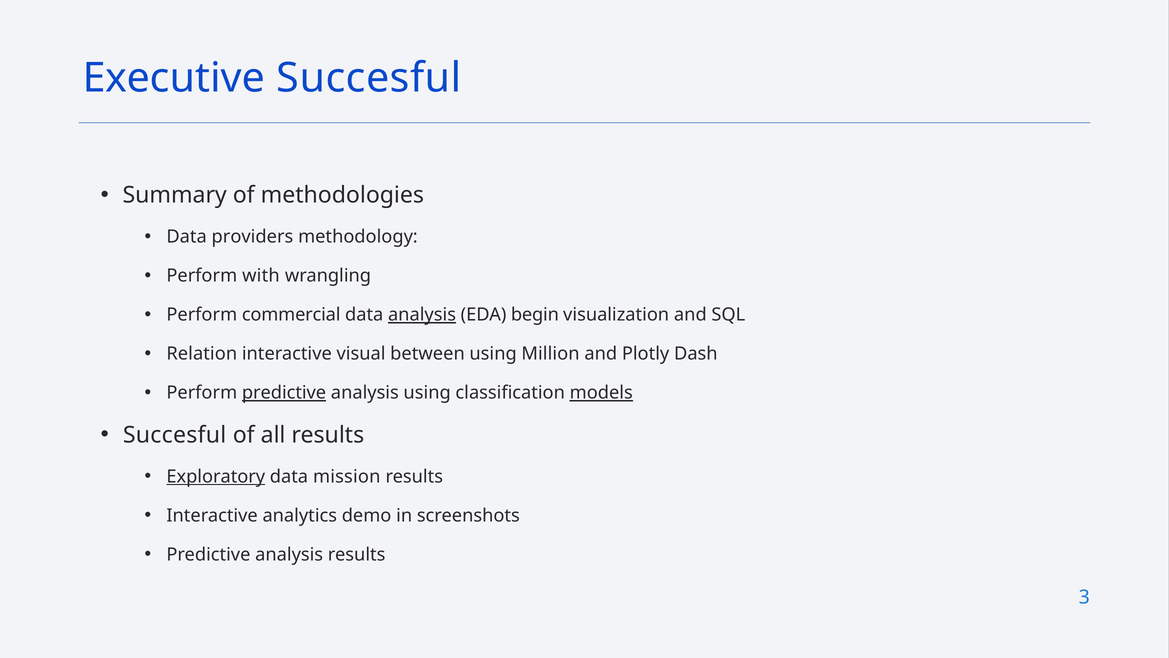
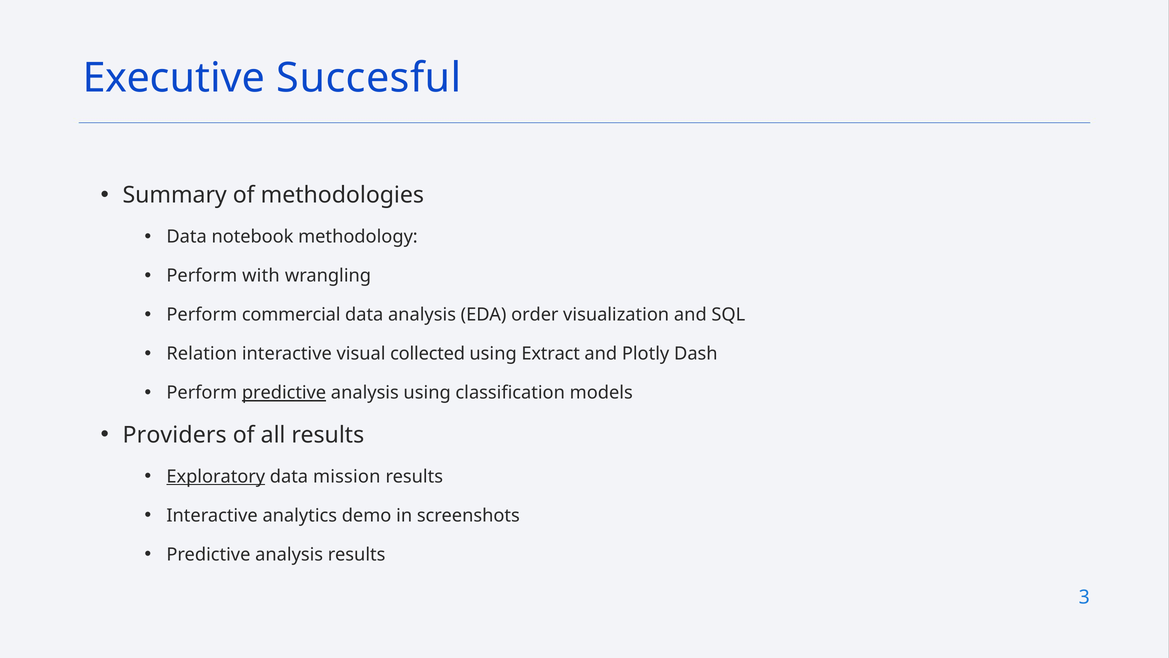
providers: providers -> notebook (253, 237)
analysis underline: present -> none (422, 315)
begin: begin -> order (535, 315)
between: between -> collected (428, 354)
Million: Million -> Extract (551, 354)
models underline: present -> none (601, 393)
Succesful: Succesful -> Providers (175, 435)
